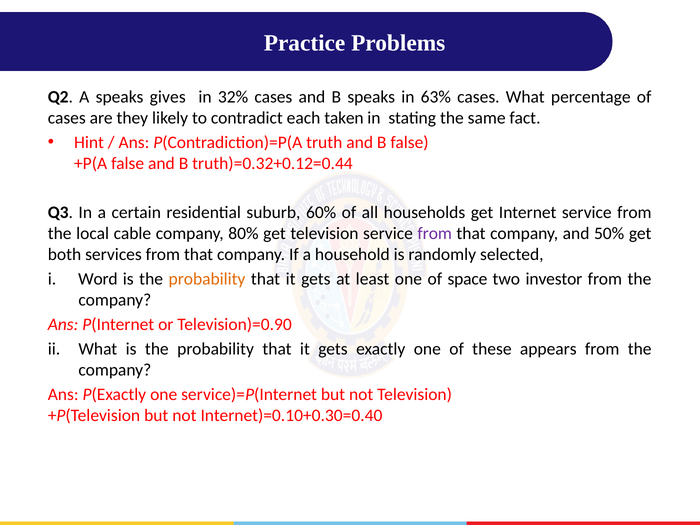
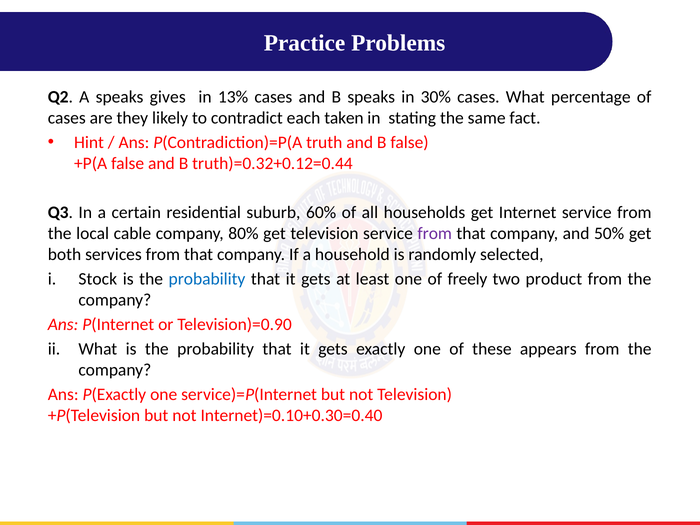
32%: 32% -> 13% (233, 97)
63%: 63% -> 30% (436, 97)
Word: Word -> Stock (98, 279)
probability colour: orange -> blue (207, 279)
space: space -> freely (467, 279)
investor: investor -> product (554, 279)
